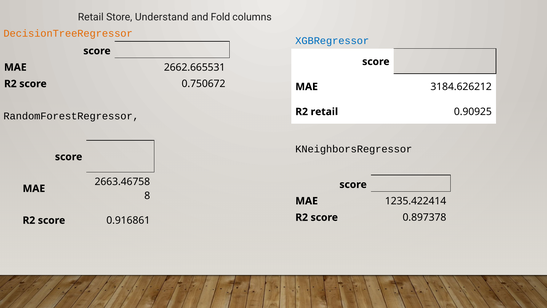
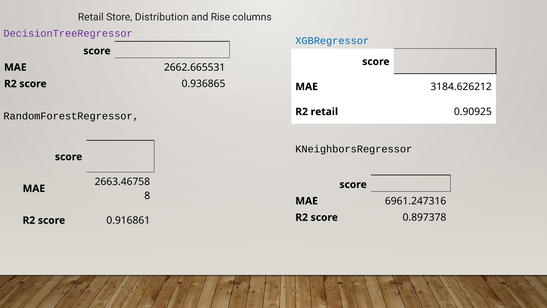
Understand: Understand -> Distribution (162, 17)
Fold: Fold -> Rise (220, 17)
DecisionTreeRegressor colour: orange -> purple (68, 34)
0.750672: 0.750672 -> 0.936865 (203, 84)
1235.422414: 1235.422414 -> 6961.247316 (416, 201)
